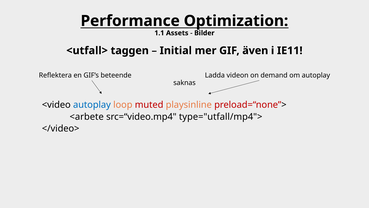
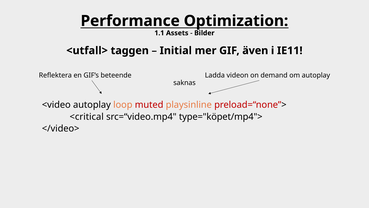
autoplay colour: blue -> black (92, 105)
<arbete: <arbete -> <critical (87, 116)
type="utfall/mp4">: type="utfall/mp4"> -> type="köpet/mp4"> (221, 116)
